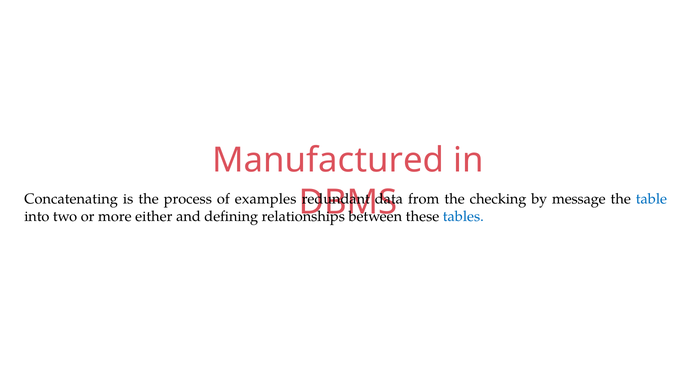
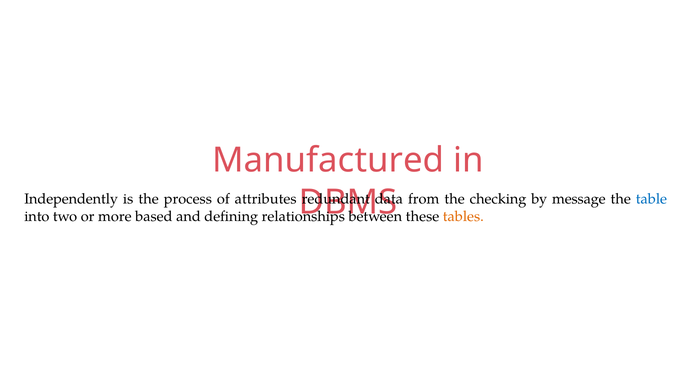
Concatenating: Concatenating -> Independently (71, 199)
examples: examples -> attributes (266, 199)
either: either -> based (154, 217)
tables colour: blue -> orange (463, 217)
